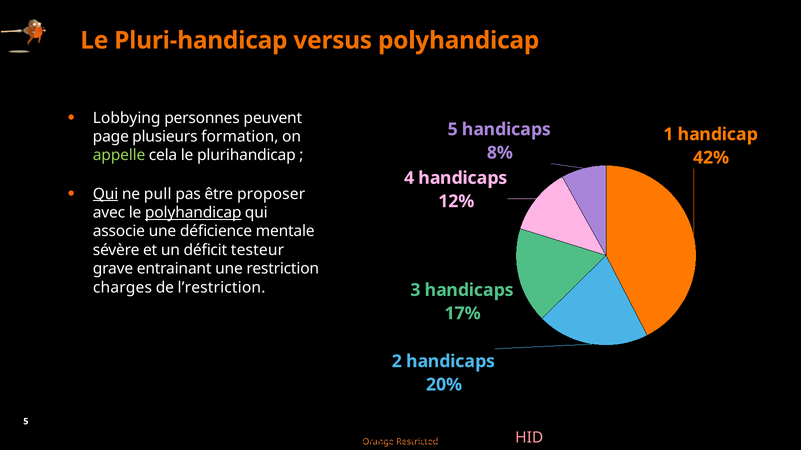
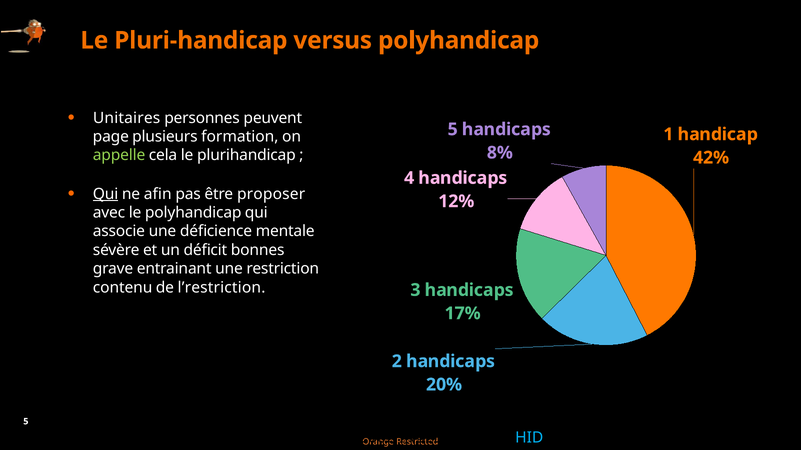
Lobbying: Lobbying -> Unitaires (127, 118)
pull: pull -> afin (158, 194)
polyhandicap underline: present -> none (193, 213)
testeur: testeur -> bonnes (258, 250)
charges: charges -> contenu (123, 288)
HID colour: pink -> light blue (529, 438)
